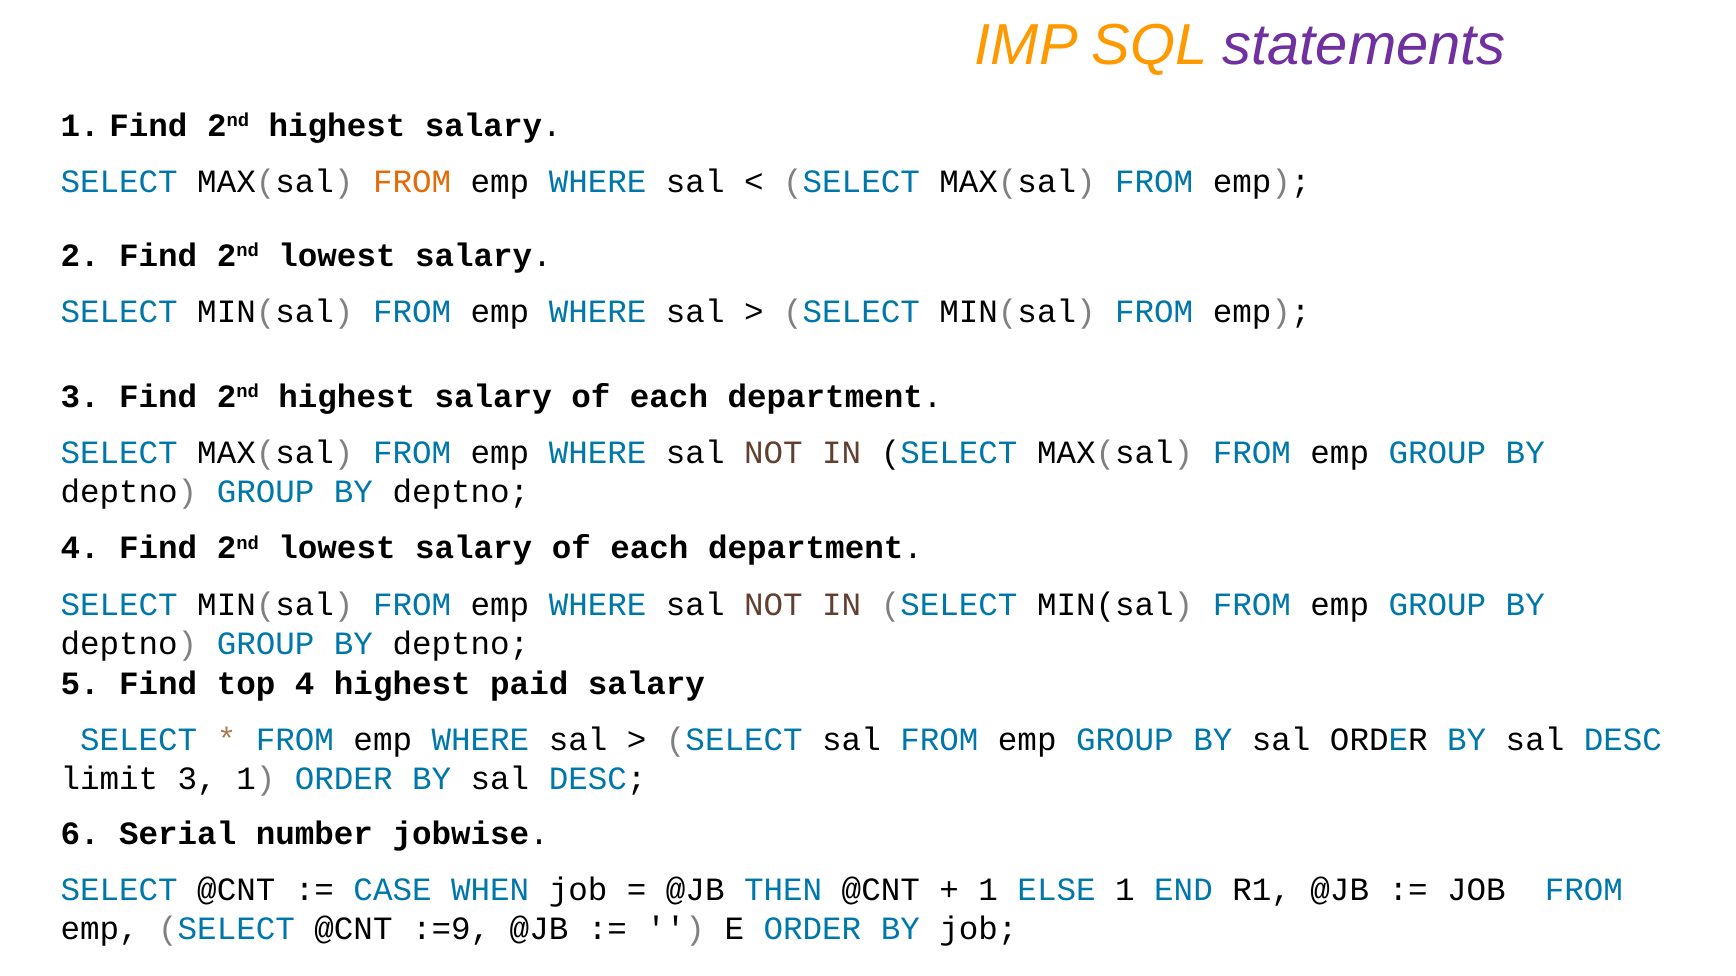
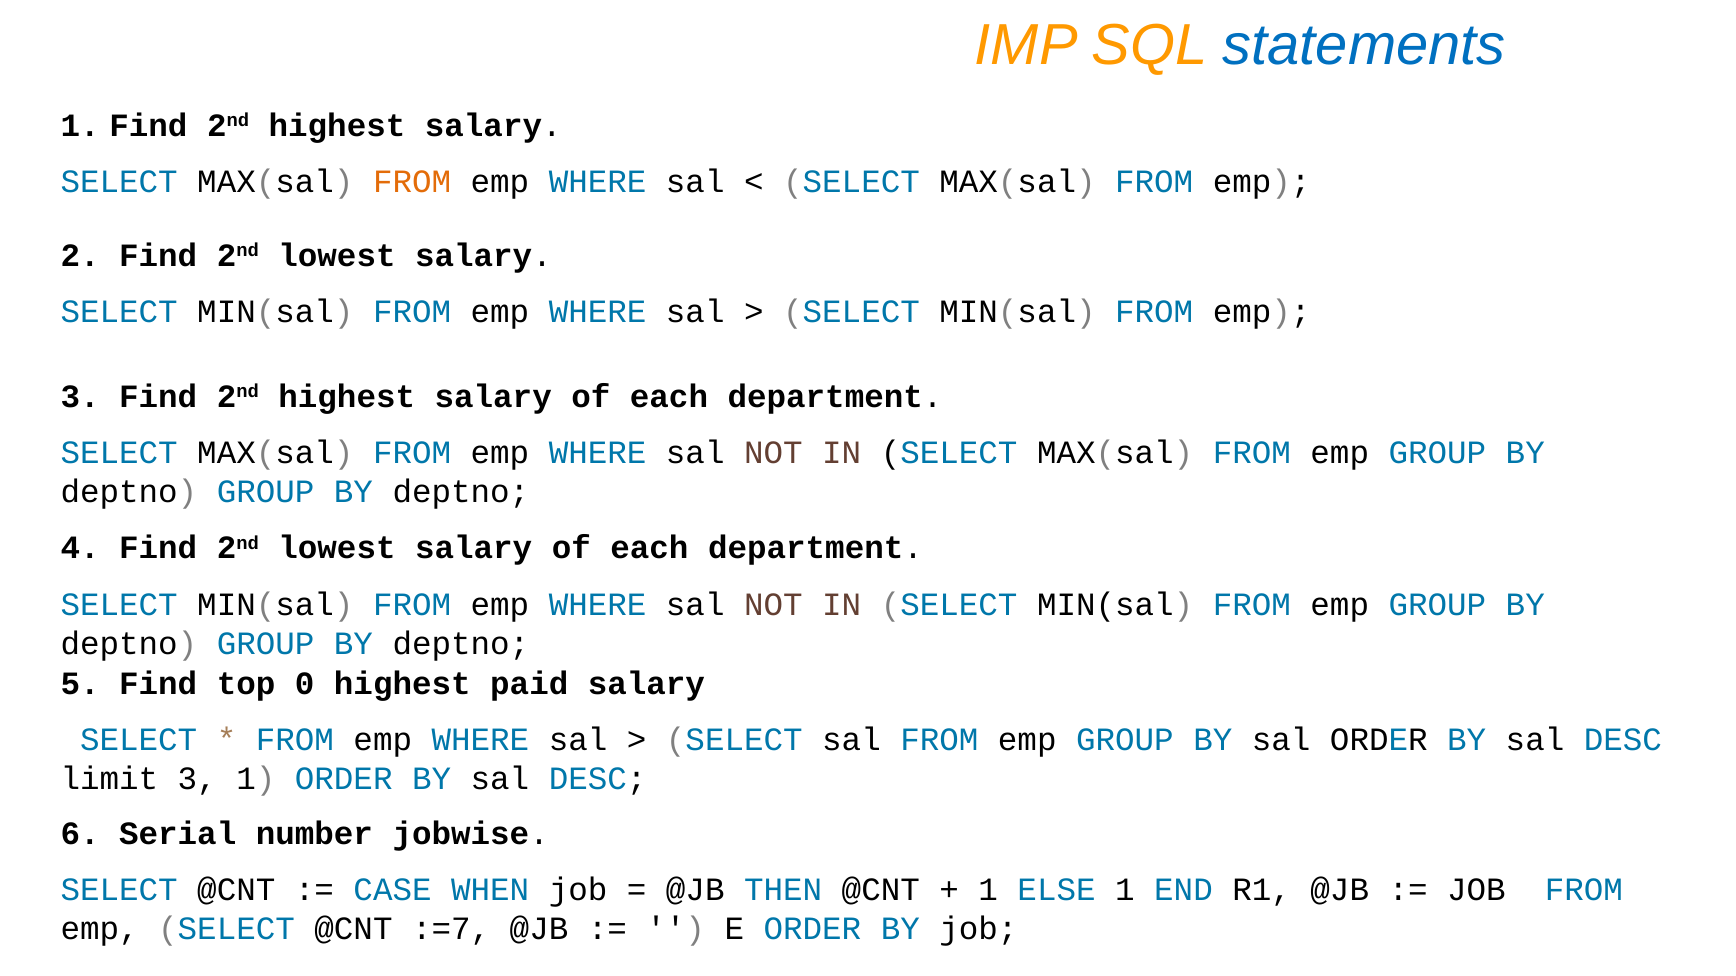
statements colour: purple -> blue (1364, 45)
top 4: 4 -> 0 (305, 684)
:=9: :=9 -> :=7 (451, 930)
